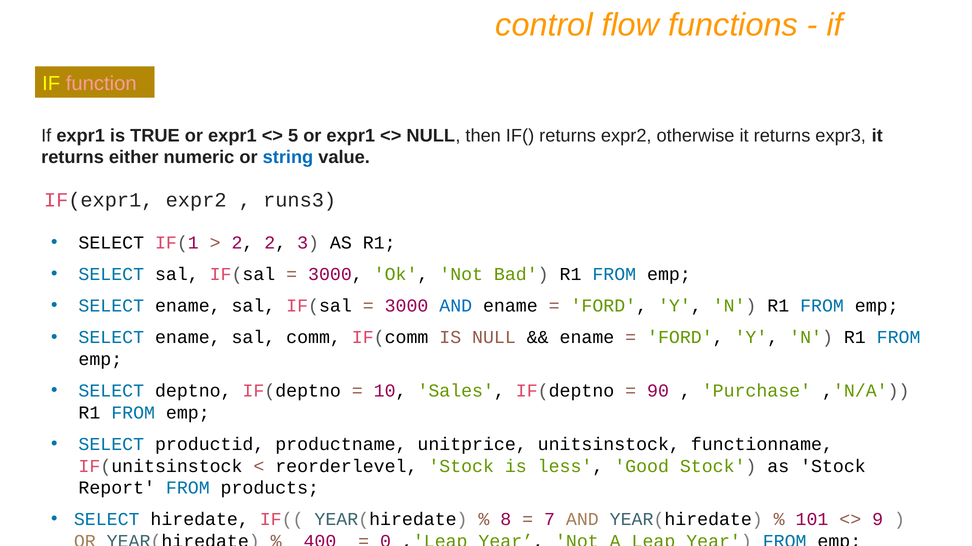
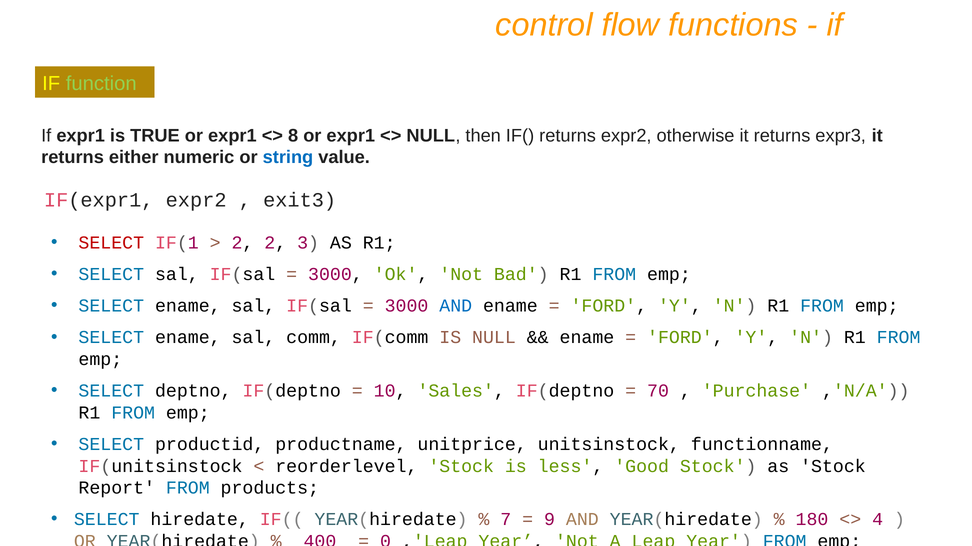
function colour: pink -> light green (101, 84)
5: 5 -> 8 (293, 136)
runs3: runs3 -> exit3 (300, 201)
SELECT colour: black -> red (111, 243)
90: 90 -> 70 (658, 391)
8: 8 -> 7 (506, 520)
7: 7 -> 9 (550, 520)
101: 101 -> 180 (812, 520)
9: 9 -> 4 (878, 520)
